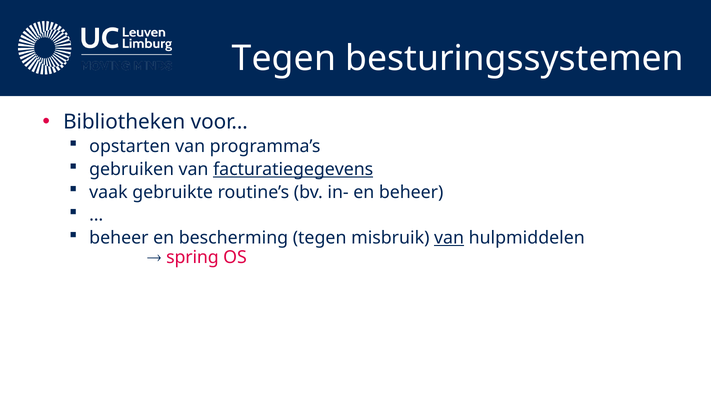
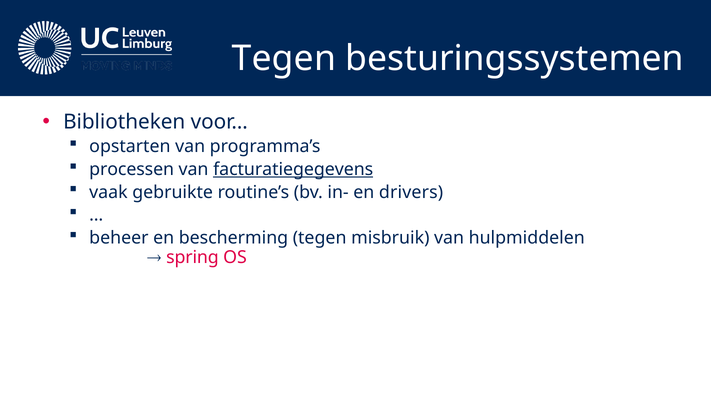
gebruiken: gebruiken -> processen (132, 169)
en beheer: beheer -> drivers (411, 192)
van underline: present -> none (449, 238)
